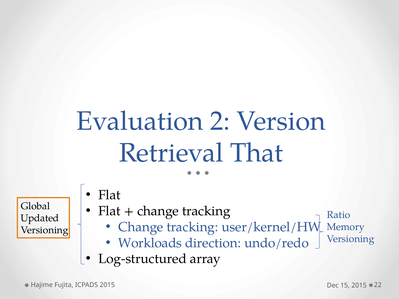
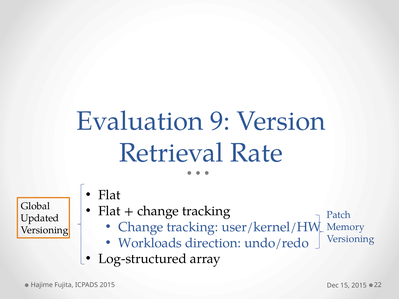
2: 2 -> 9 (220, 121)
That: That -> Rate (256, 153)
Ratio: Ratio -> Patch (339, 215)
